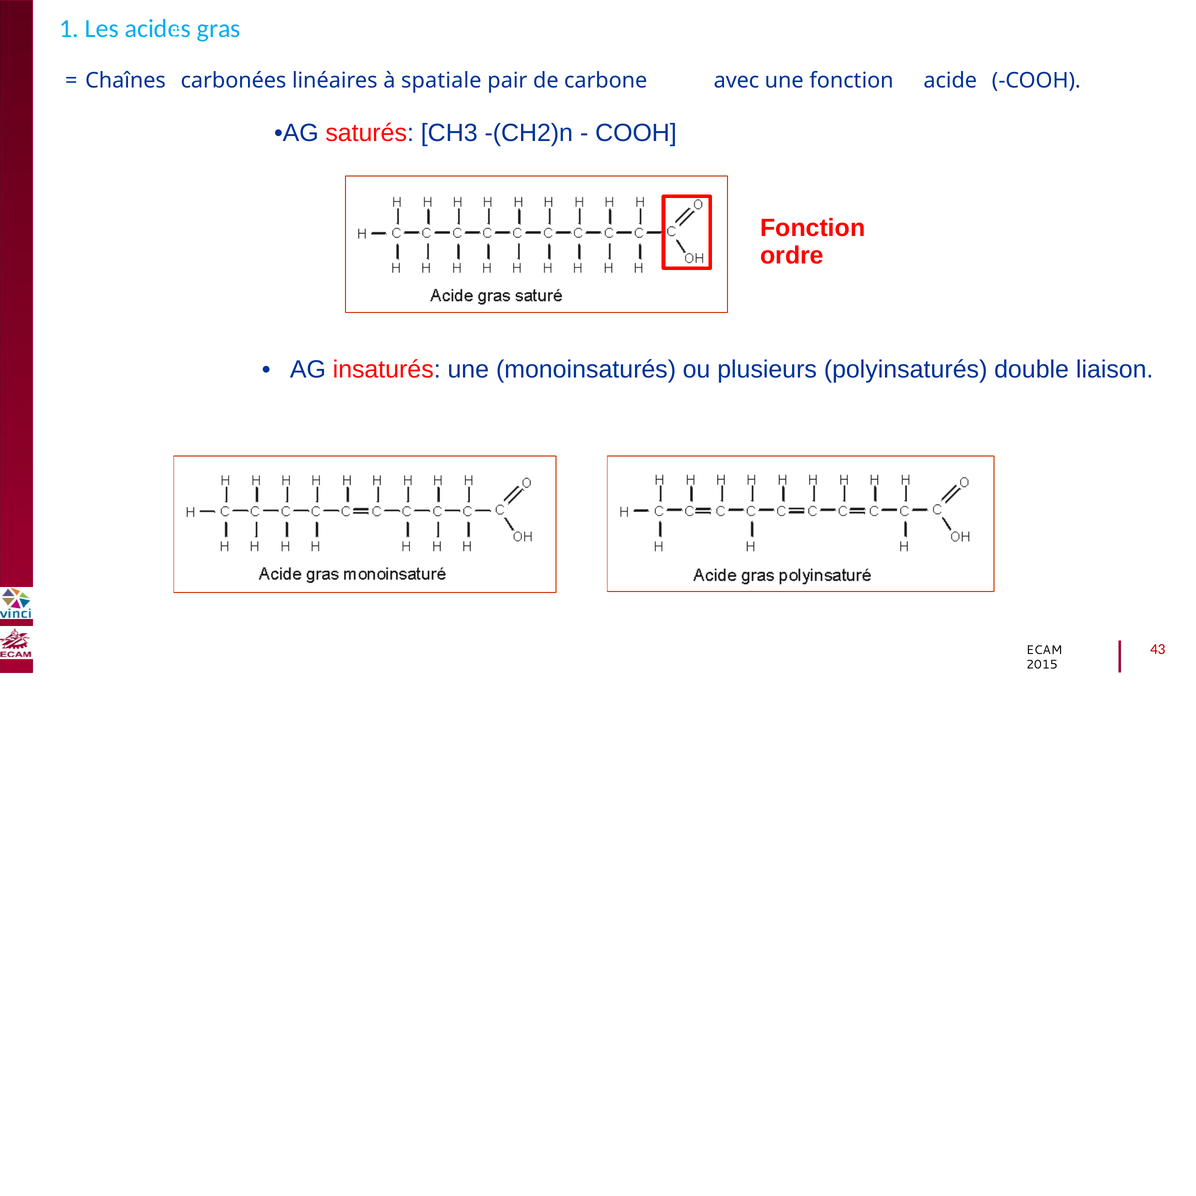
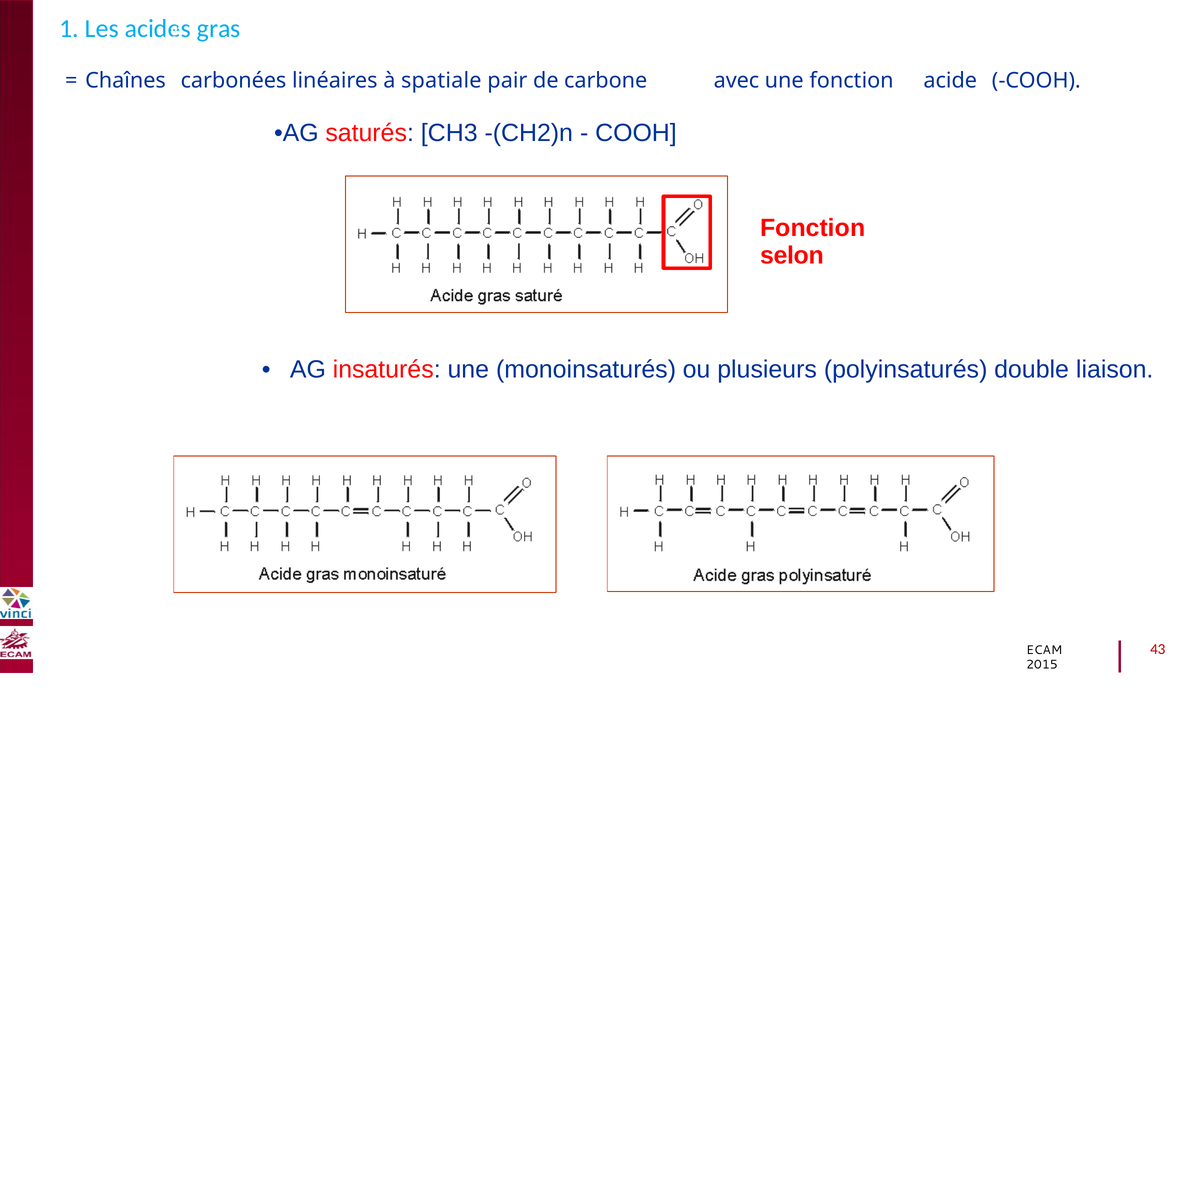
ordre: ordre -> selon (792, 256)
